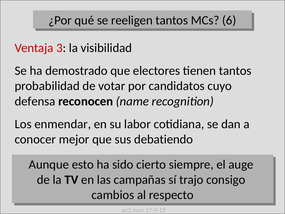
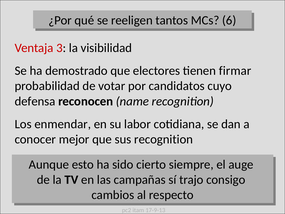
tienen tantos: tantos -> firmar (235, 71)
sus debatiendo: debatiendo -> recognition (164, 139)
